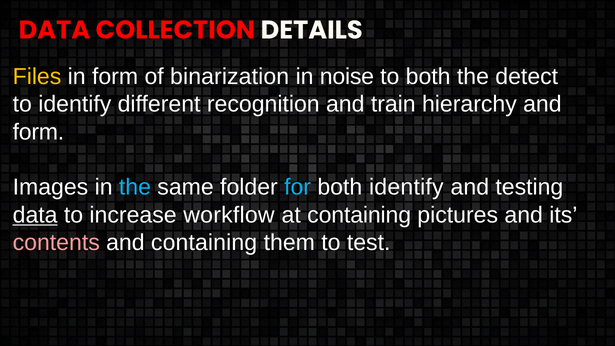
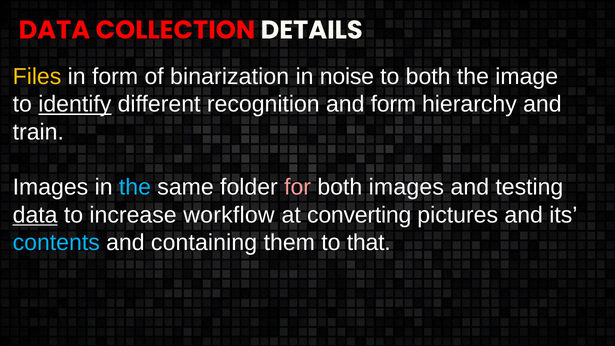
detect: detect -> image (527, 77)
identify underline: none -> present (75, 104)
and train: train -> form (393, 104)
form: form -> train (38, 132)
for colour: light blue -> pink (298, 187)
both identify: identify -> images (406, 187)
at containing: containing -> converting (359, 215)
contents colour: pink -> light blue (56, 243)
test: test -> that (369, 243)
